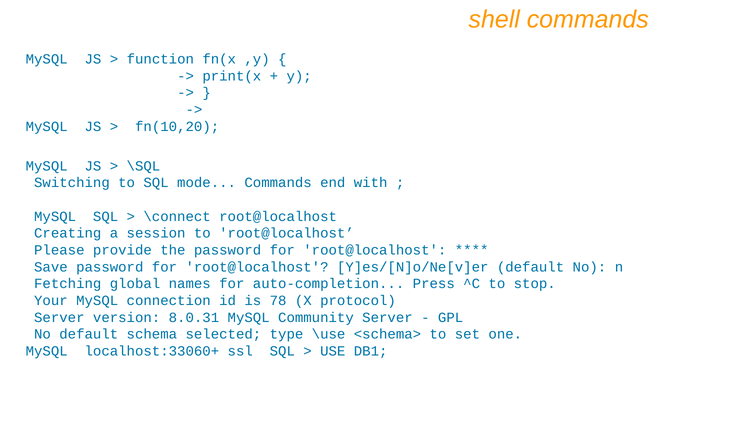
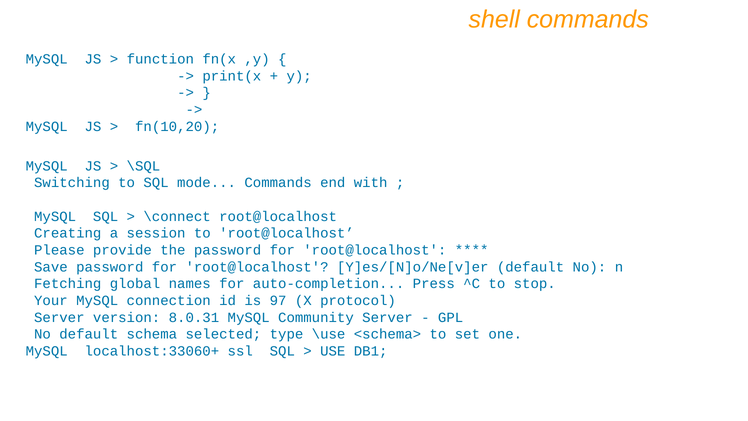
78: 78 -> 97 (278, 300)
